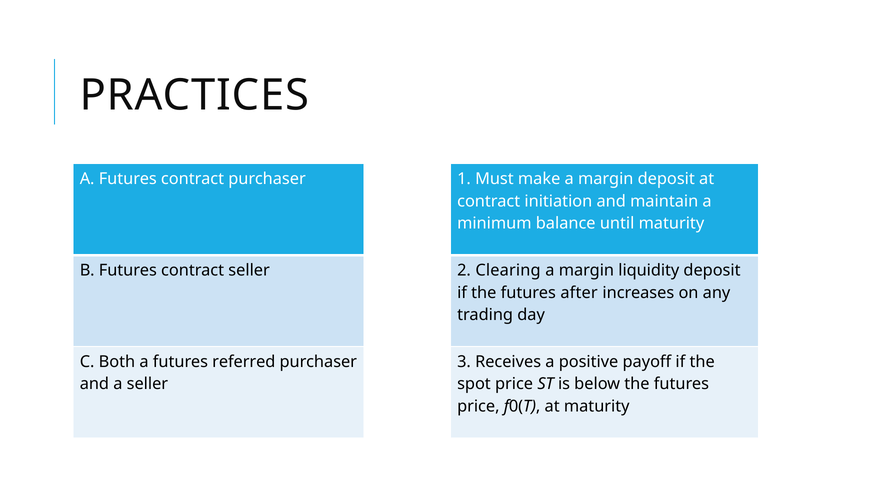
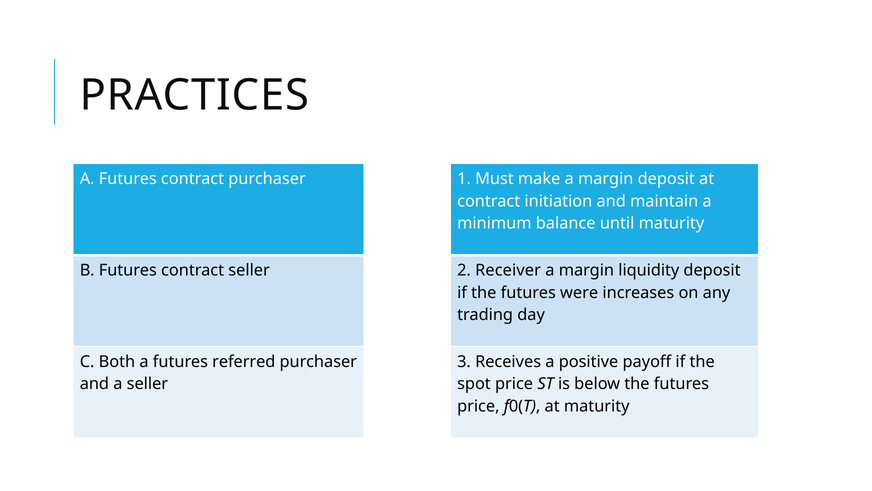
Clearing: Clearing -> Receiver (508, 270)
after: after -> were (579, 292)
